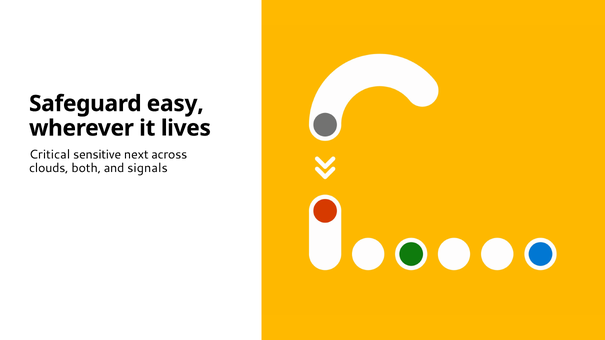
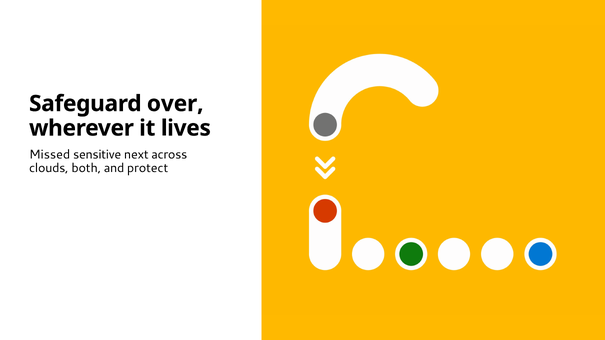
easy: easy -> over (175, 104)
Critical: Critical -> Missed (50, 155)
signals: signals -> protect (148, 168)
